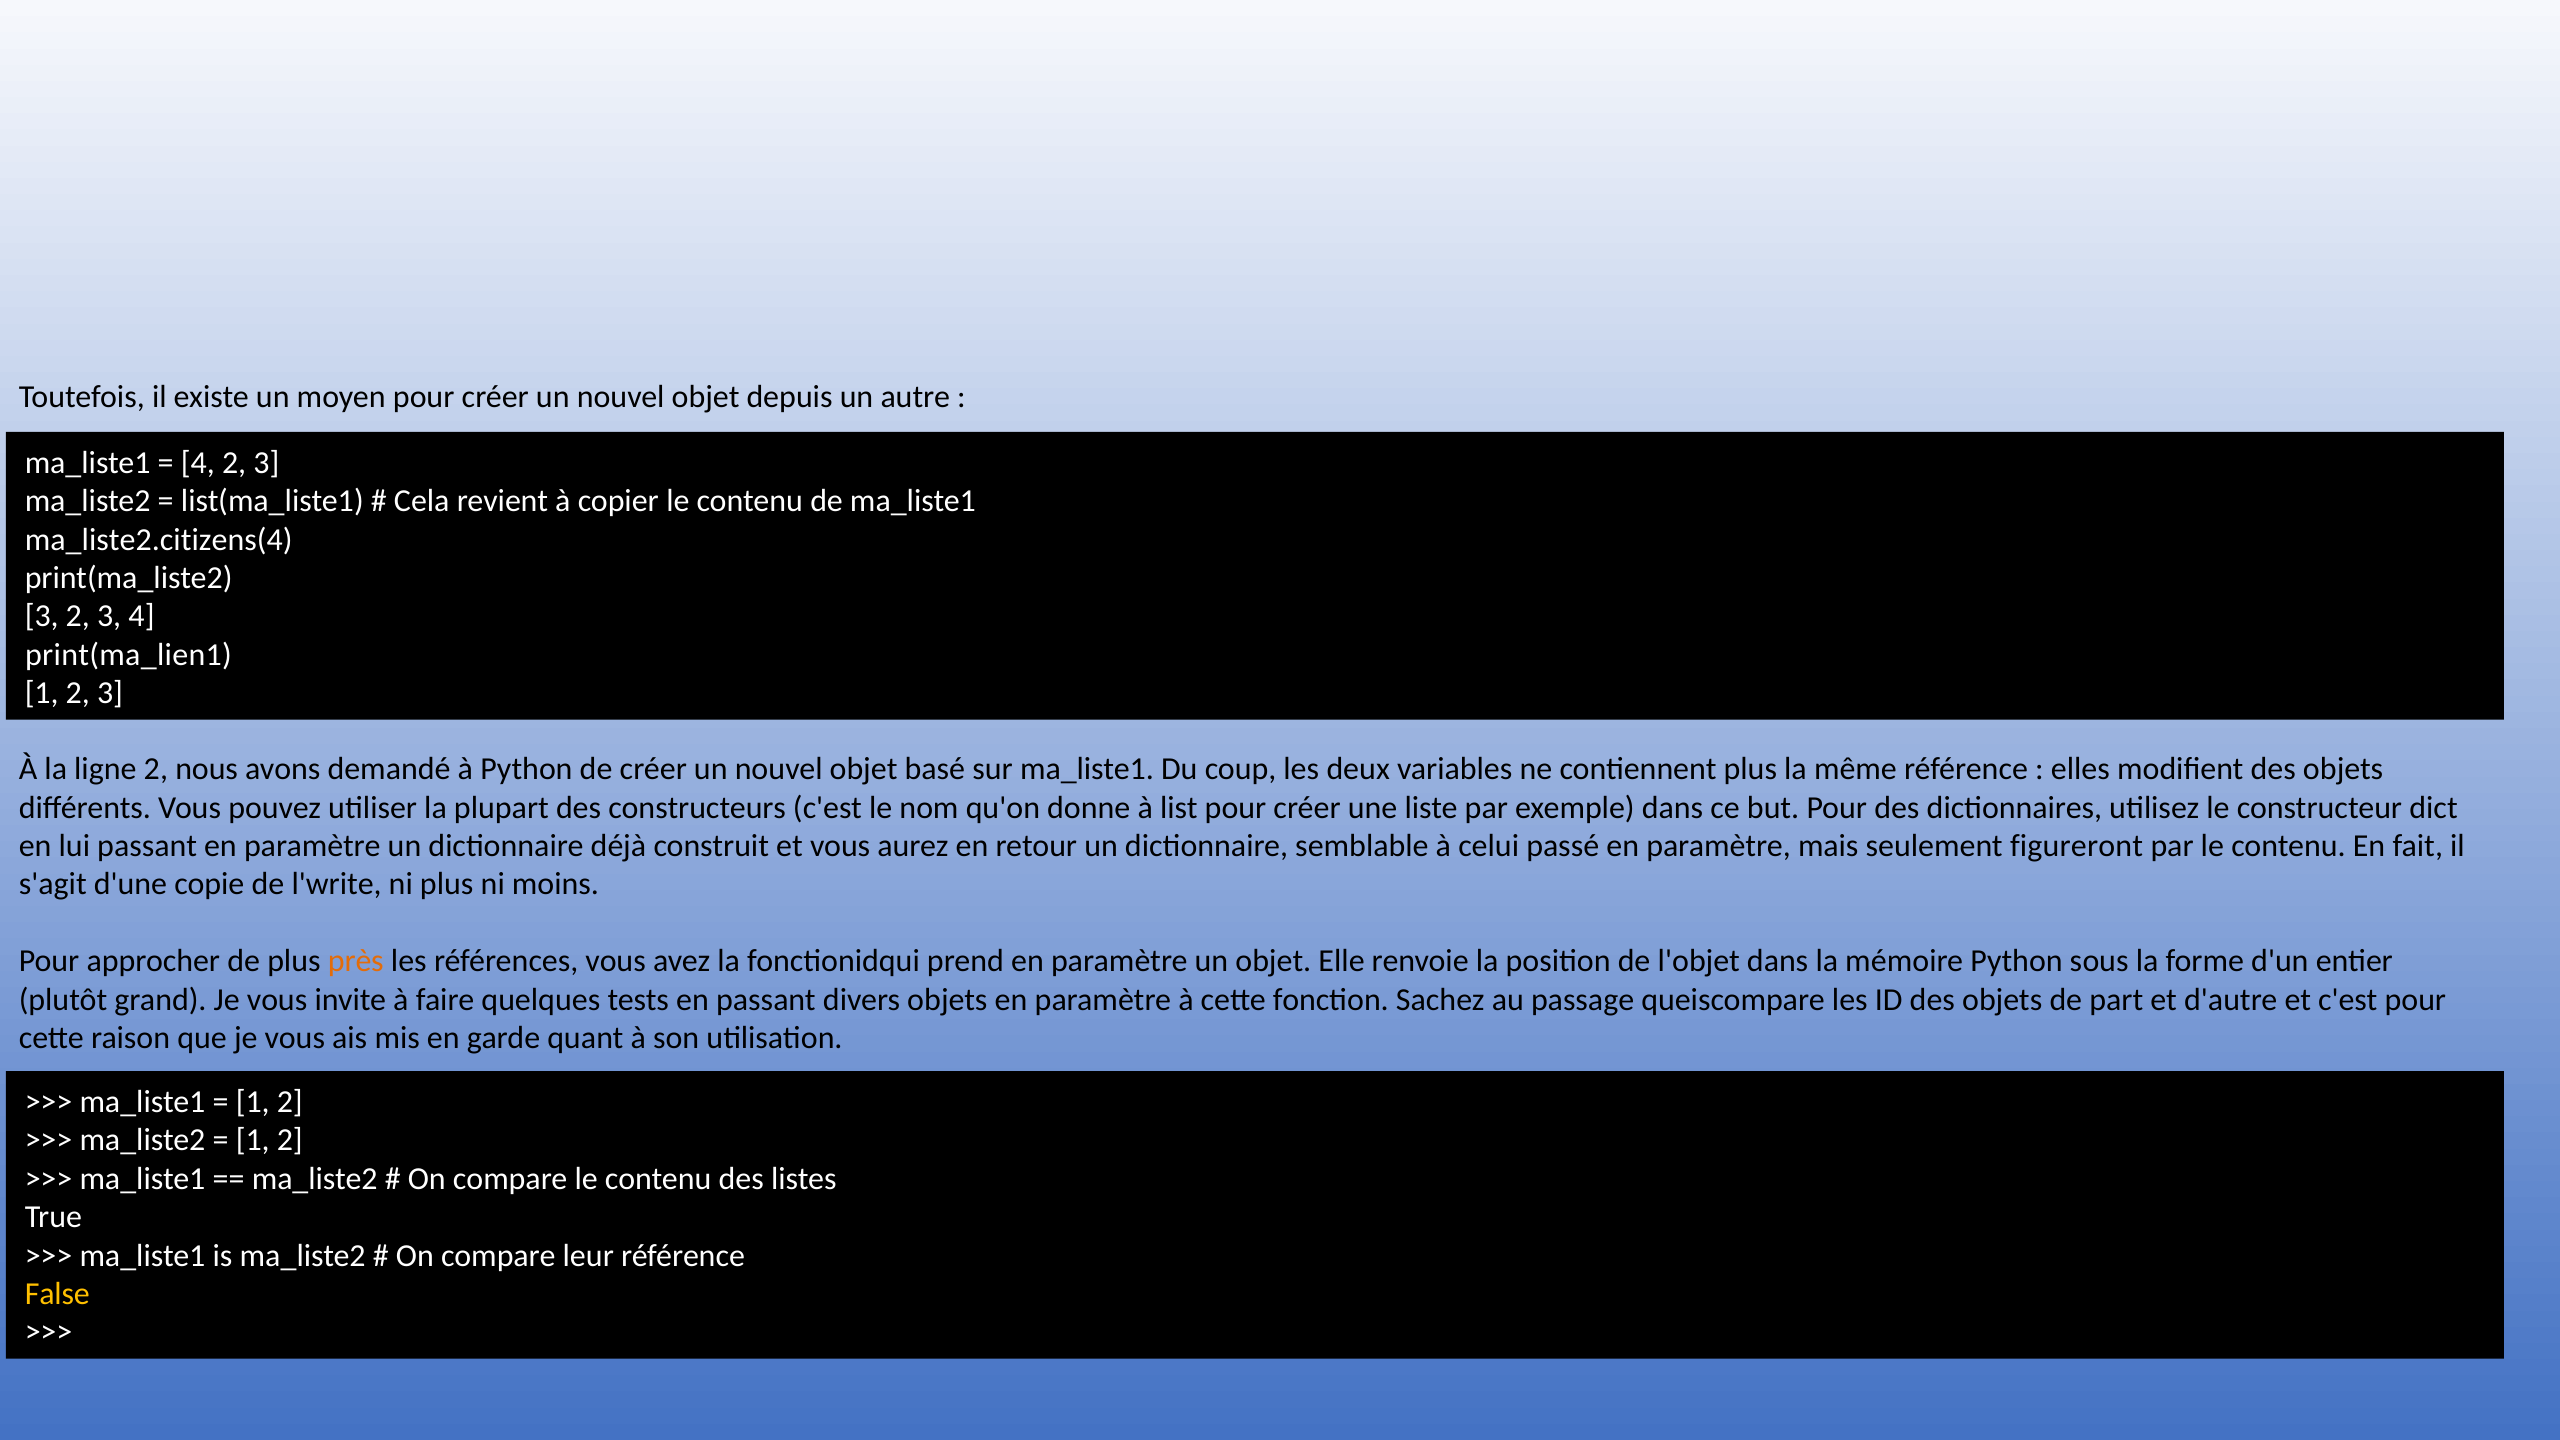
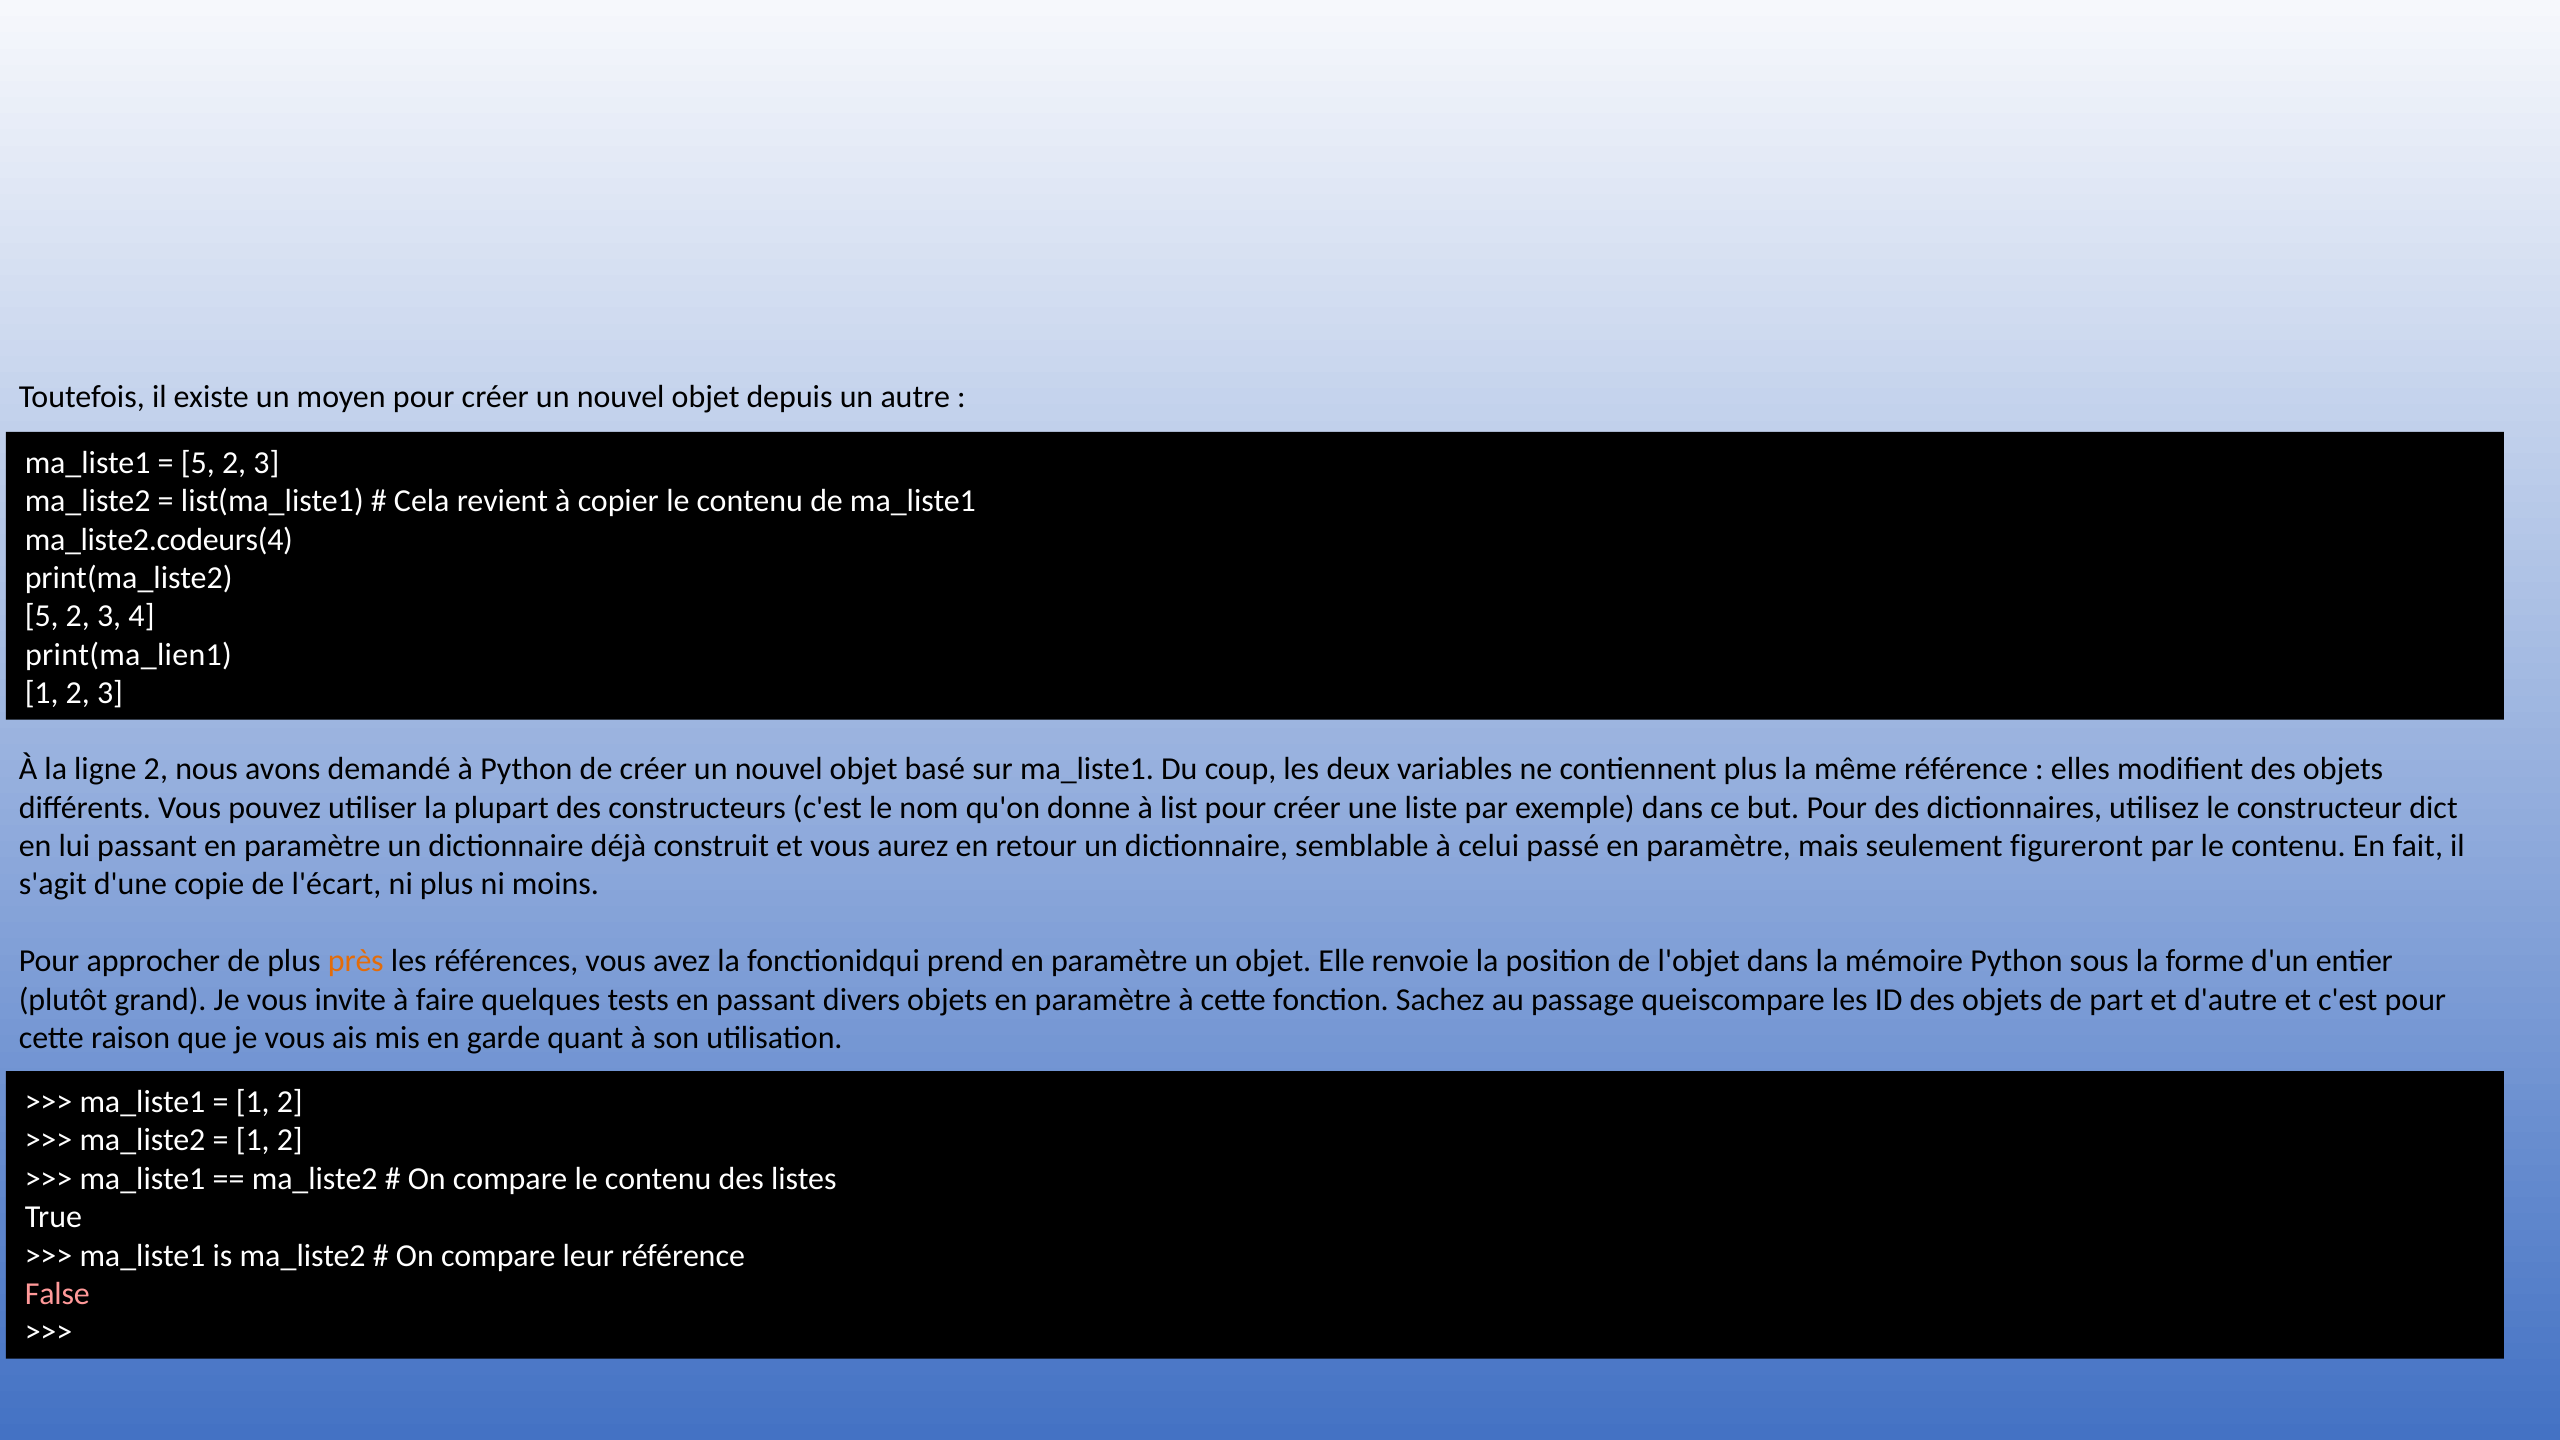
4: 4 -> 5 (198, 463)
ma_liste2.citizens(4: ma_liste2.citizens(4 -> ma_liste2.codeurs(4 (159, 540)
3: 3 -> 5 (42, 616)
l'write: l'write -> l'écart (337, 884)
False colour: yellow -> pink (57, 1294)
